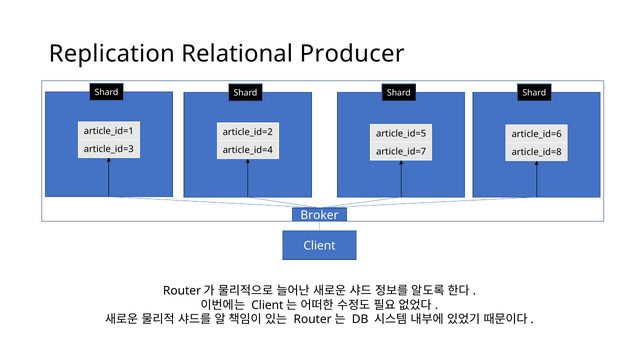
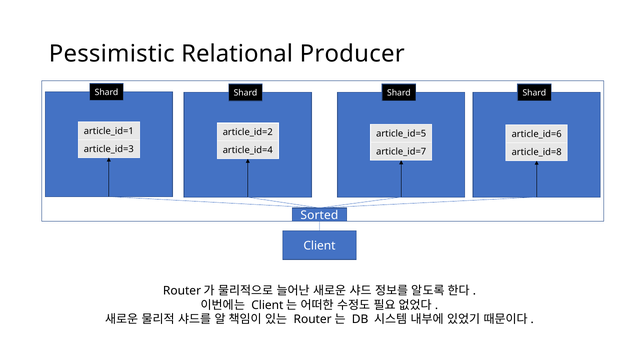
Replication: Replication -> Pessimistic (112, 54)
Broker: Broker -> Sorted (319, 216)
